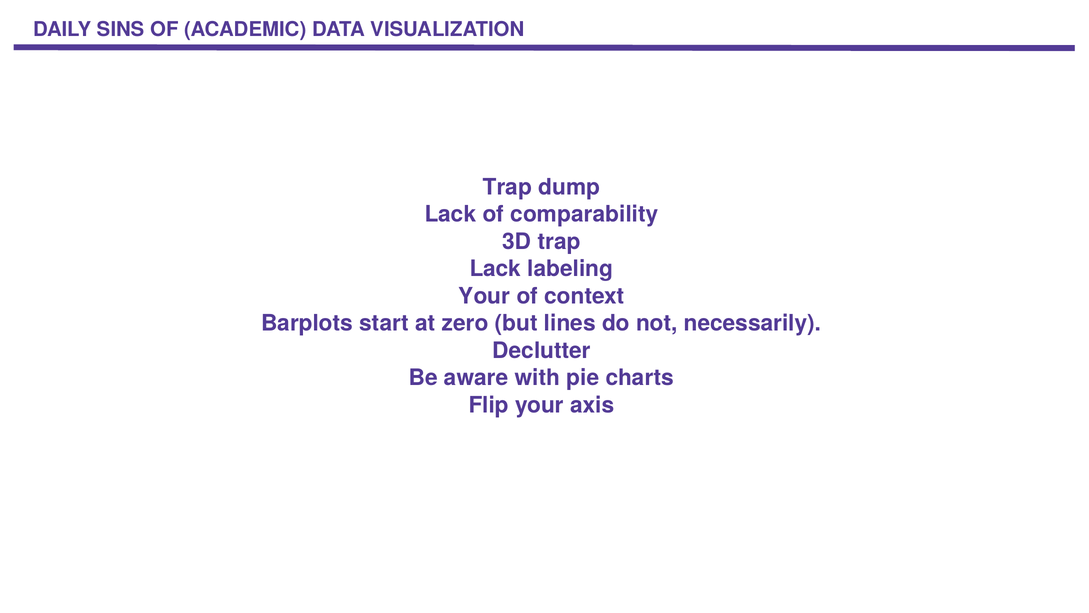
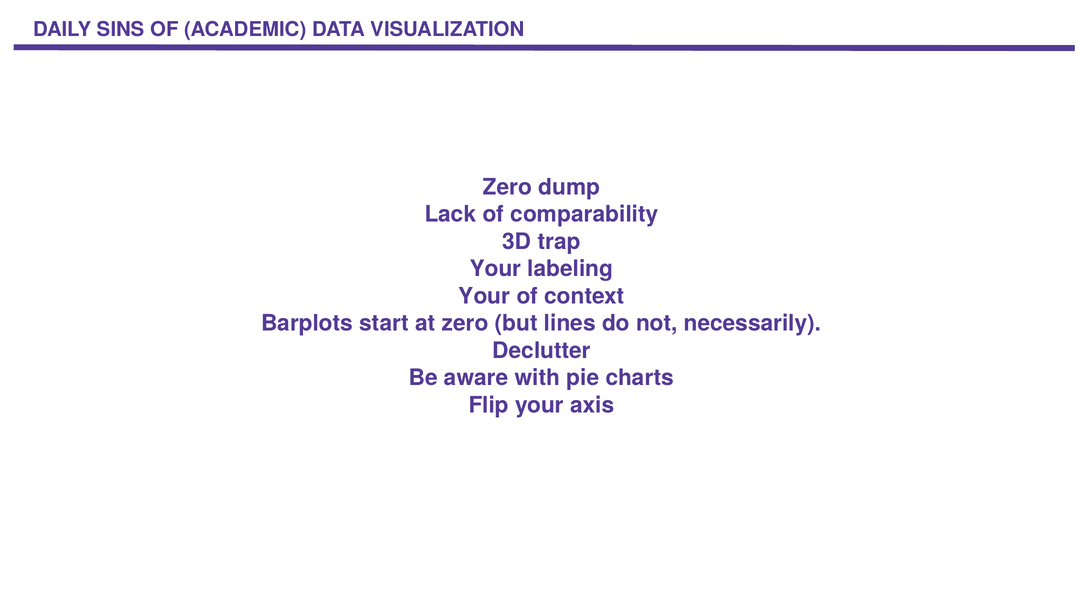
Trap: Trap -> Zero (507, 187)
Lack: Lack -> Your (495, 269)
